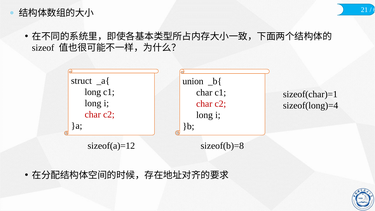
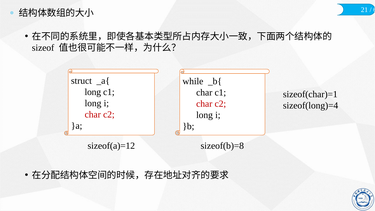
union: union -> while (193, 81)
